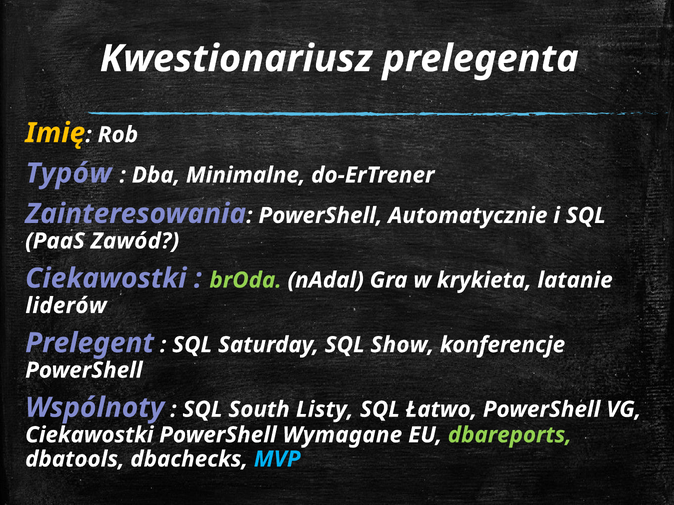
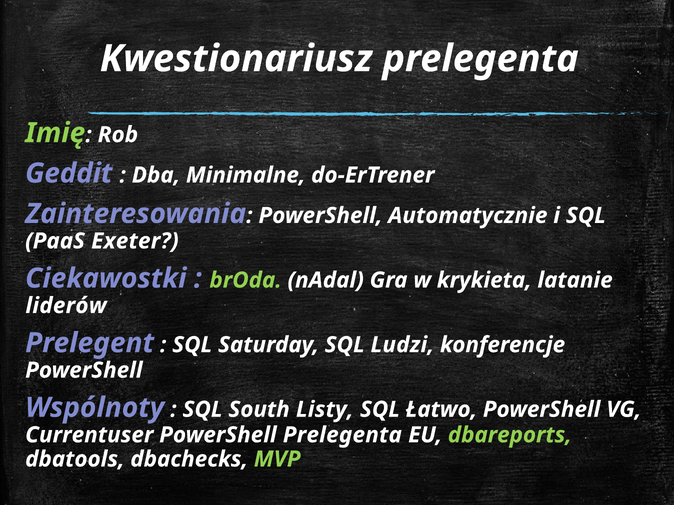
Imię colour: yellow -> light green (55, 133)
Typów: Typów -> Geddit (69, 173)
Zawód: Zawód -> Exeter (135, 241)
Show: Show -> Ludzi (402, 345)
Ciekawostki: Ciekawostki -> Currentuser (89, 435)
PowerShell Wymagane: Wymagane -> Prelegenta (342, 435)
MVP colour: light blue -> light green (277, 460)
